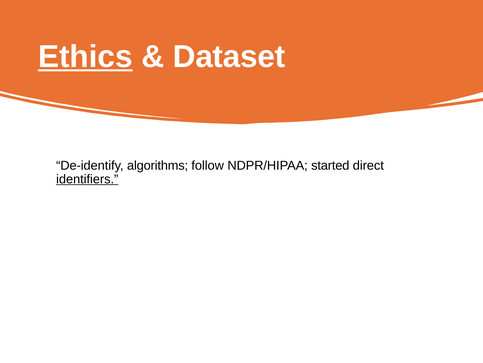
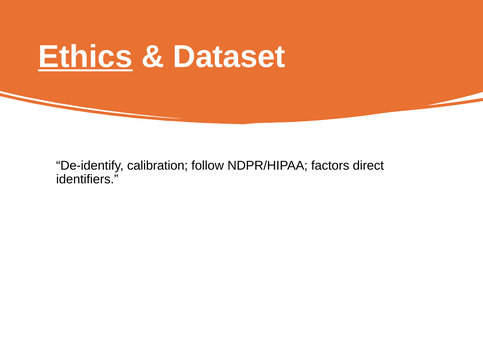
algorithms: algorithms -> calibration (158, 165)
started: started -> factors (330, 165)
identifiers underline: present -> none (87, 179)
